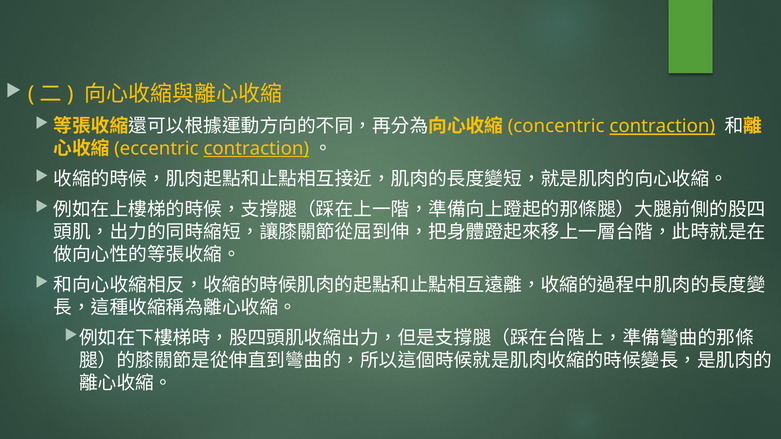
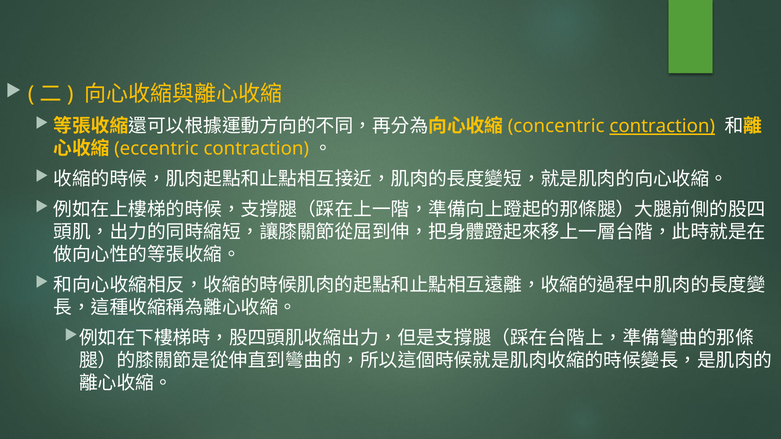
contraction underline: present -> none (256, 149)
